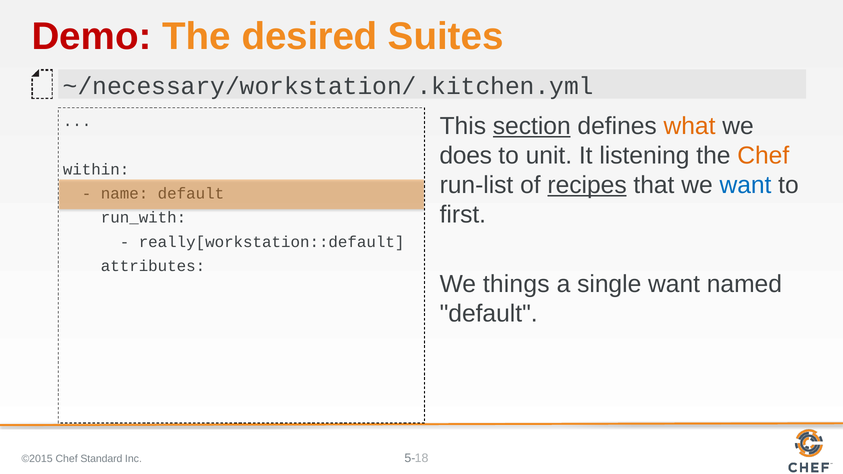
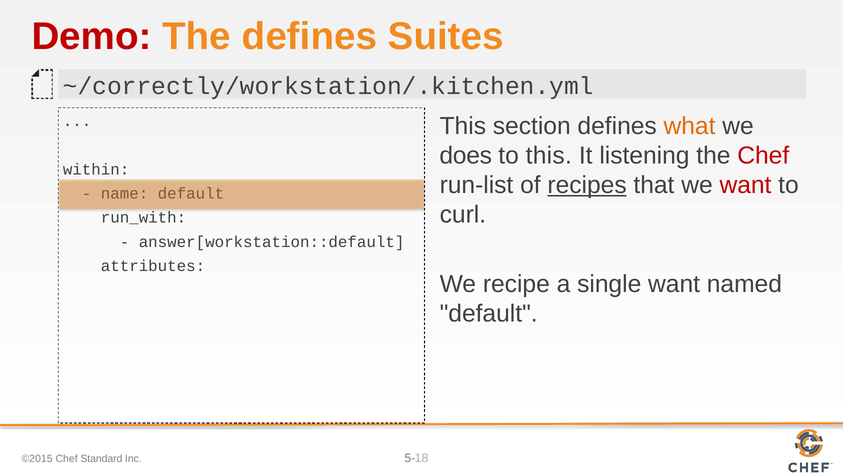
The desired: desired -> defines (309, 36)
~/necessary/workstation/.kitchen.yml: ~/necessary/workstation/.kitchen.yml -> ~/correctly/workstation/.kitchen.yml (328, 86)
section underline: present -> none (532, 126)
to unit: unit -> this (549, 156)
Chef colour: orange -> red (763, 156)
want colour: blue -> red (745, 185)
first: first -> curl (463, 215)
really[workstation::default: really[workstation::default -> answer[workstation::default (272, 242)
things: things -> recipe (516, 284)
